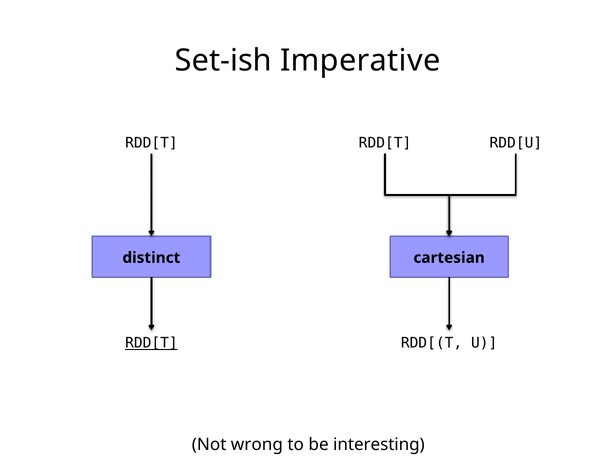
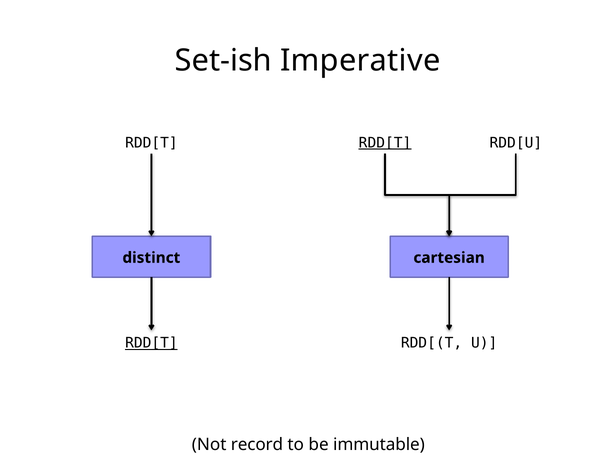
RDD[T underline: none -> present (385, 143)
wrong: wrong -> record (257, 444)
interesting: interesting -> immutable (379, 444)
